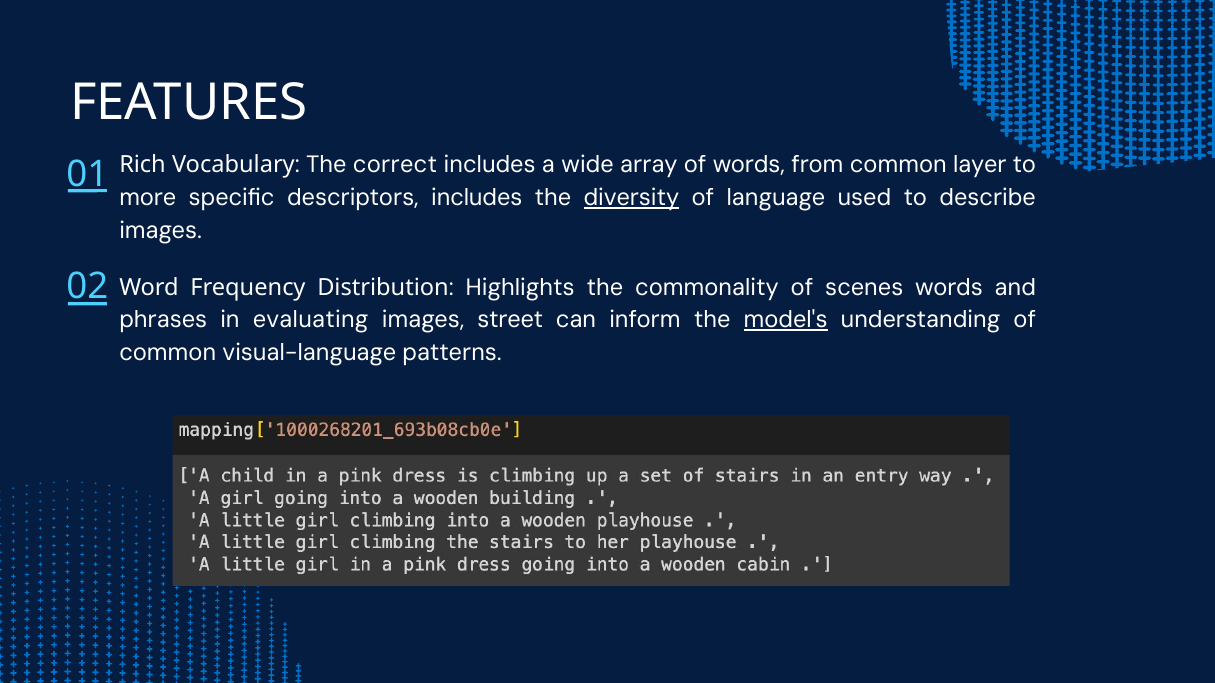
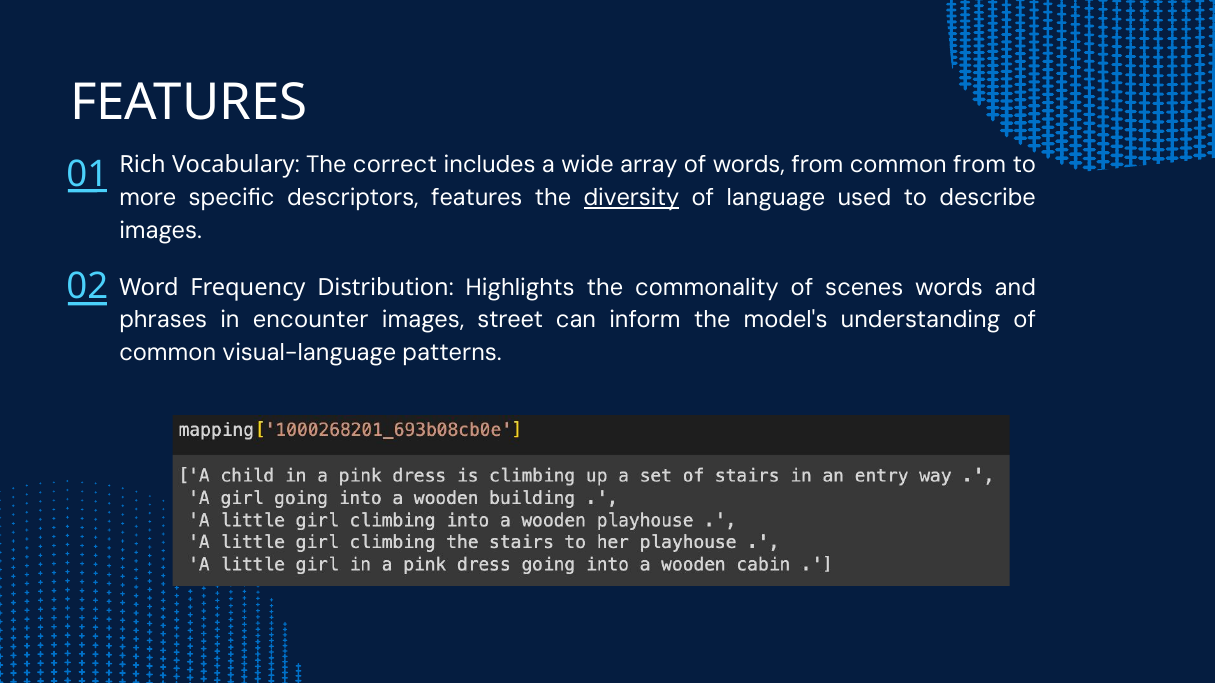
common layer: layer -> from (980, 165)
descriptors includes: includes -> features (477, 198)
evaluating: evaluating -> encounter (311, 320)
model's underline: present -> none (786, 320)
